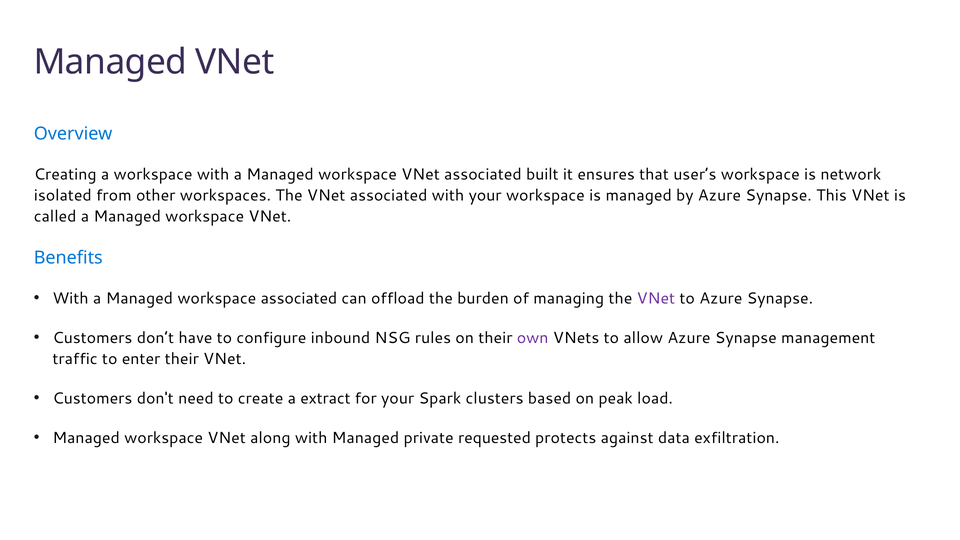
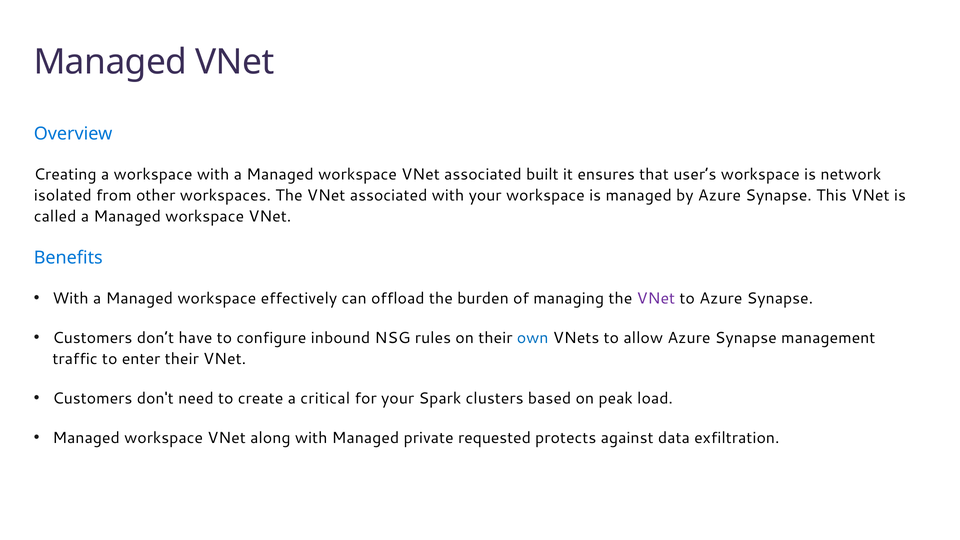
workspace associated: associated -> effectively (299, 298)
own colour: purple -> blue (533, 338)
extract: extract -> critical (325, 398)
